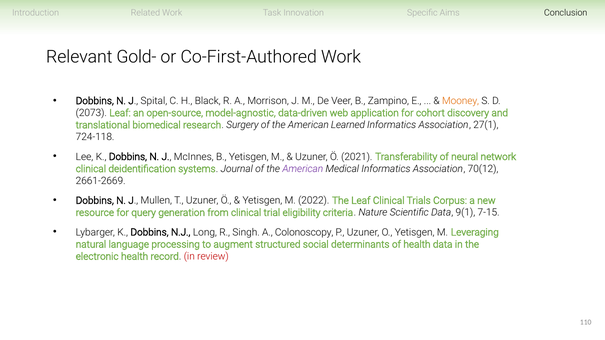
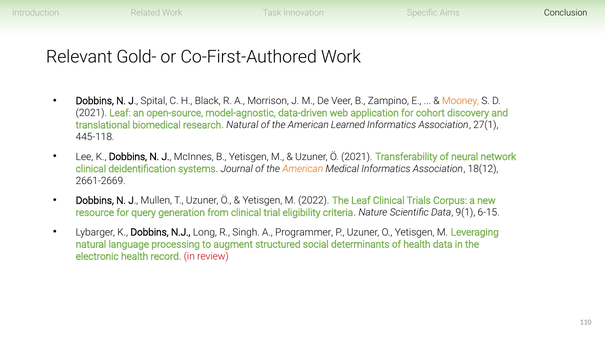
2073: 2073 -> 2021 (91, 113)
research Surgery: Surgery -> Natural (242, 125)
724-118: 724-118 -> 445-118 (95, 137)
American colour: purple -> orange (303, 169)
70(12: 70(12 -> 18(12 (483, 169)
7-15: 7-15 -> 6-15 (489, 213)
Colonoscopy: Colonoscopy -> Programmer (304, 232)
